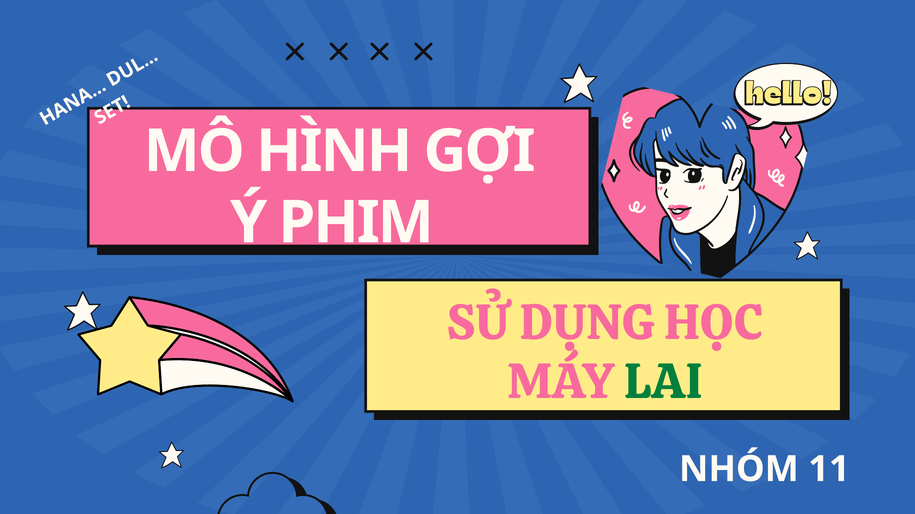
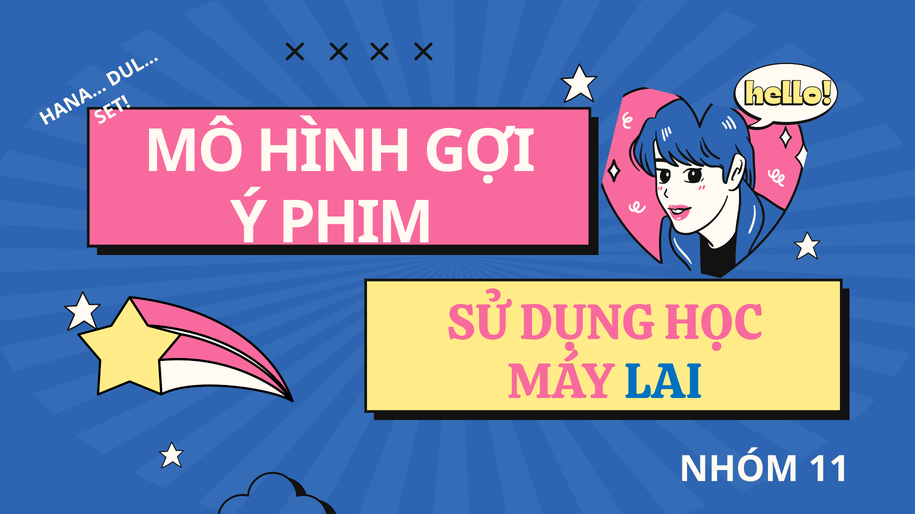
LAI colour: green -> blue (663, 383)
